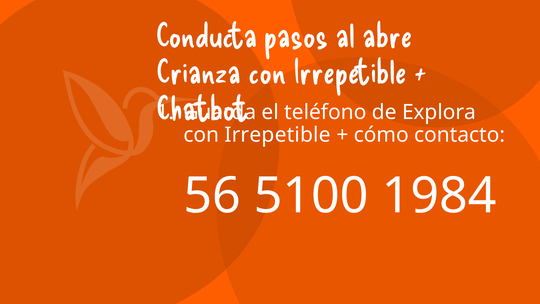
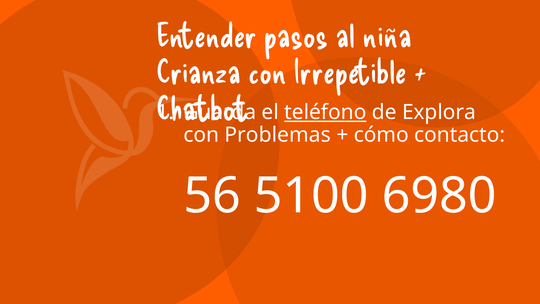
Conducta: Conducta -> Entender (207, 36)
abre: abre -> niña (387, 36)
teléfono underline: none -> present (325, 112)
Irrepetible: Irrepetible -> Problemas (278, 135)
1984: 1984 -> 6980 (439, 196)
